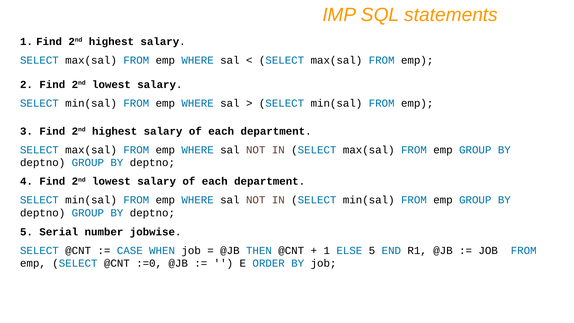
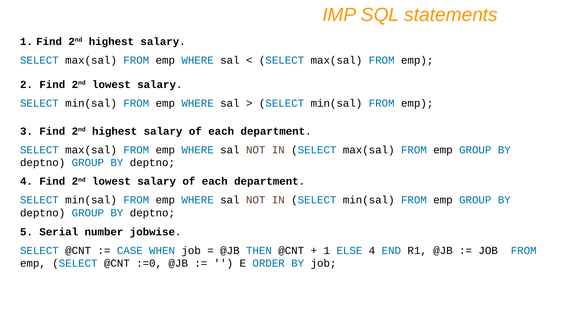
ELSE 5: 5 -> 4 (372, 250)
